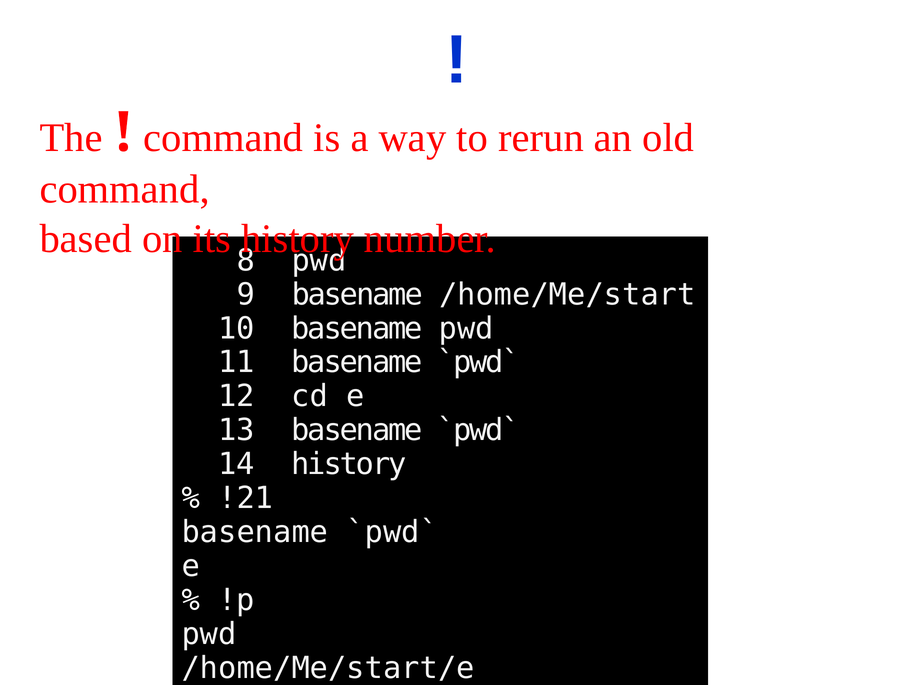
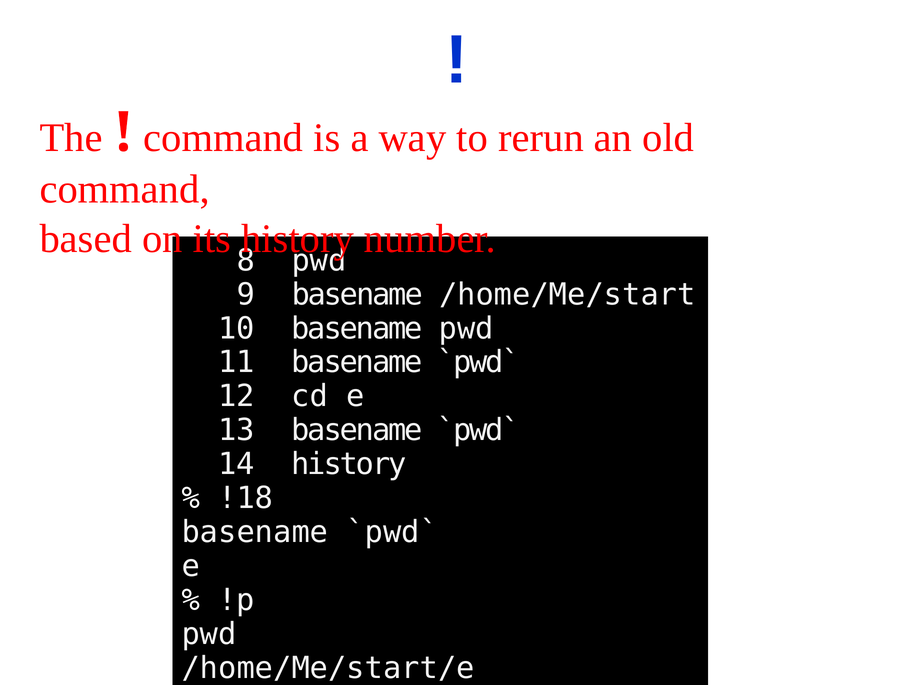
!21: !21 -> !18 (246, 498)
